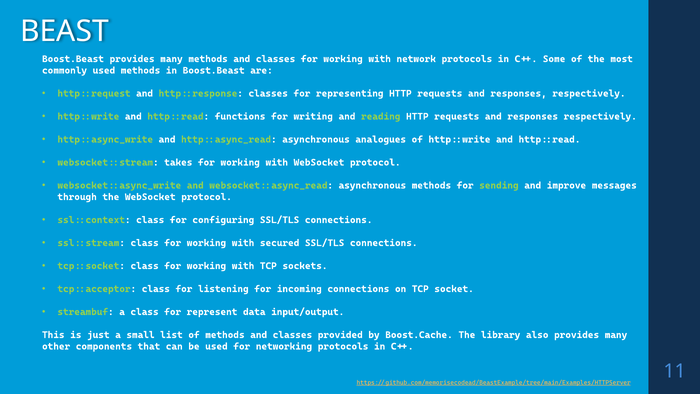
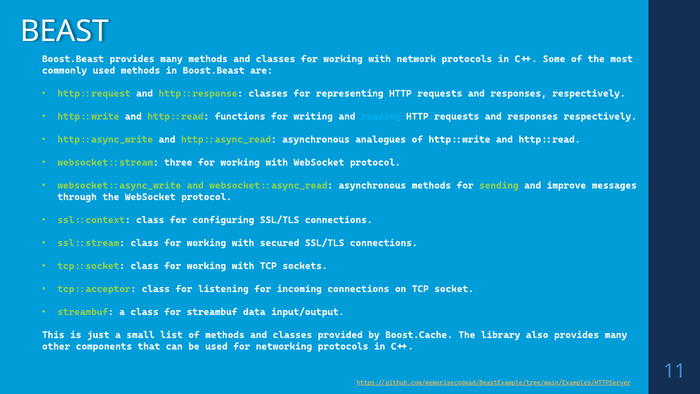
reading colour: light green -> light blue (381, 116)
takes: takes -> three (178, 162)
for represent: represent -> streambuf (212, 312)
